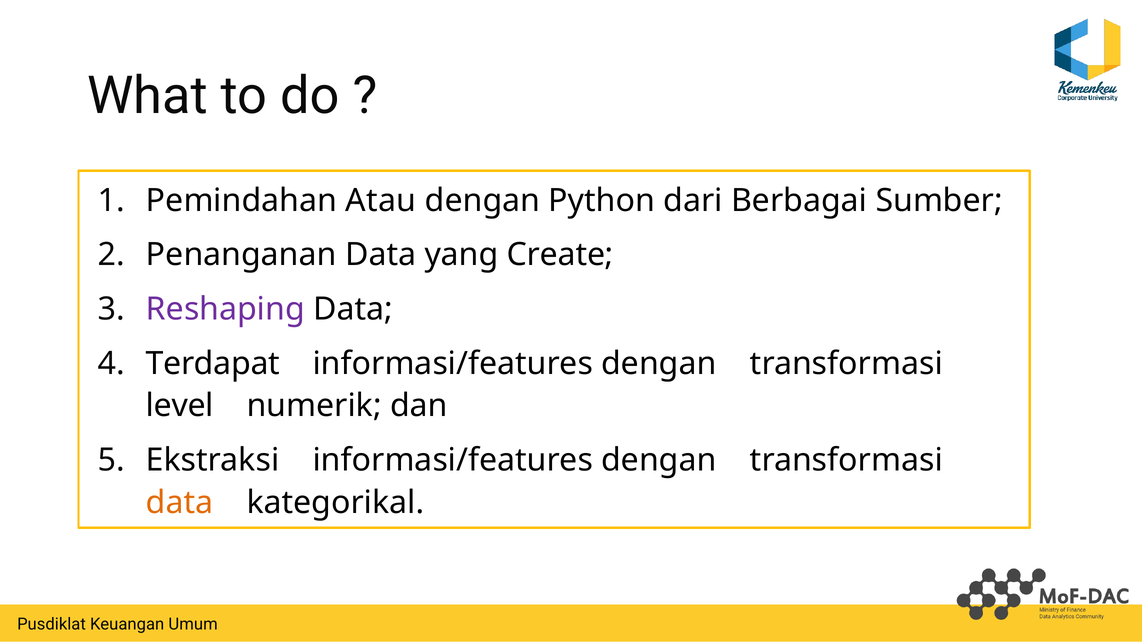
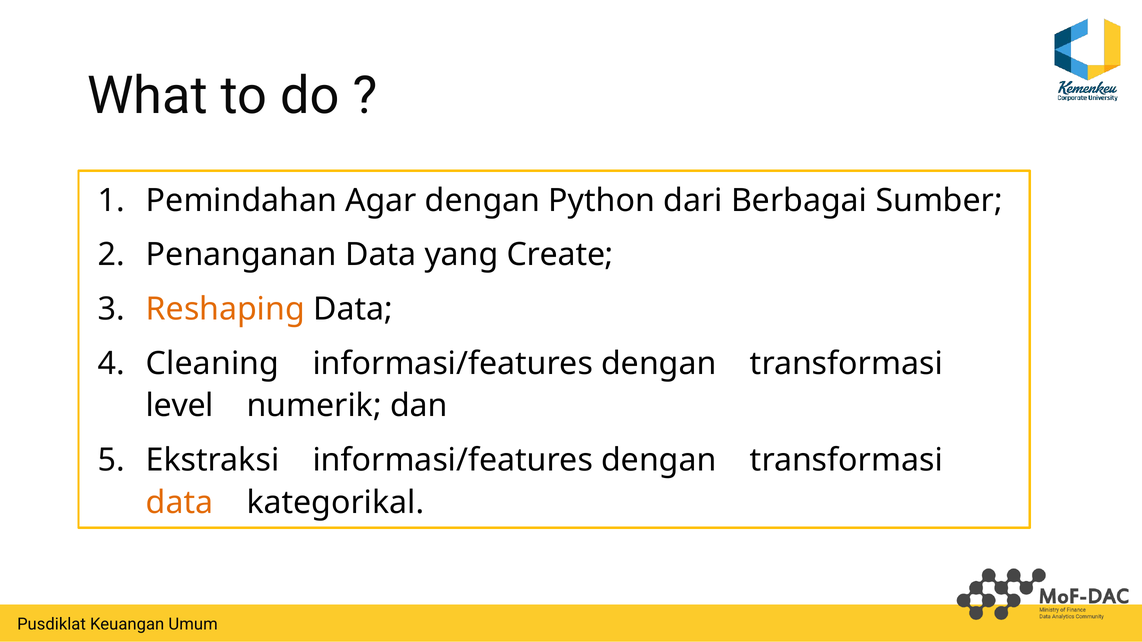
Atau: Atau -> Agar (381, 201)
Reshaping colour: purple -> orange (225, 309)
Terdapat: Terdapat -> Cleaning (213, 364)
